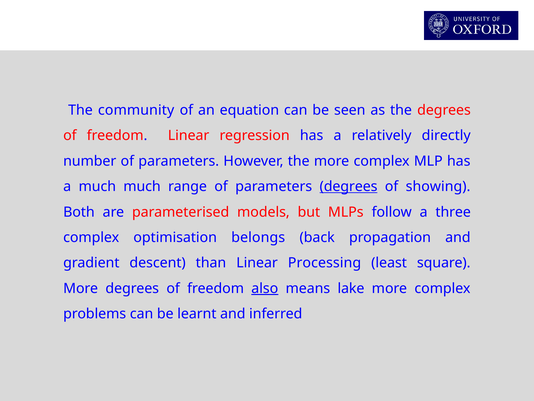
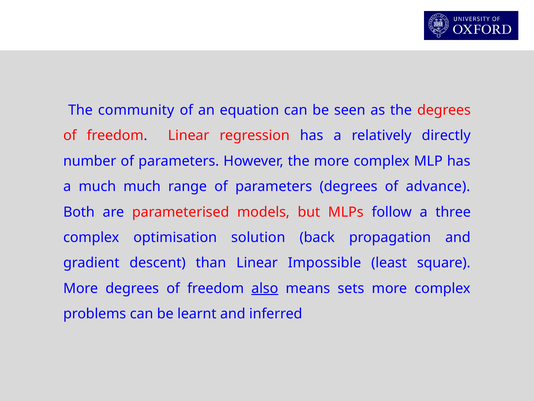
degrees underline: present -> none (349, 186)
showing: showing -> advance (438, 186)
belongs: belongs -> solution (258, 237)
Processing: Processing -> Impossible (325, 263)
lake: lake -> sets (351, 288)
